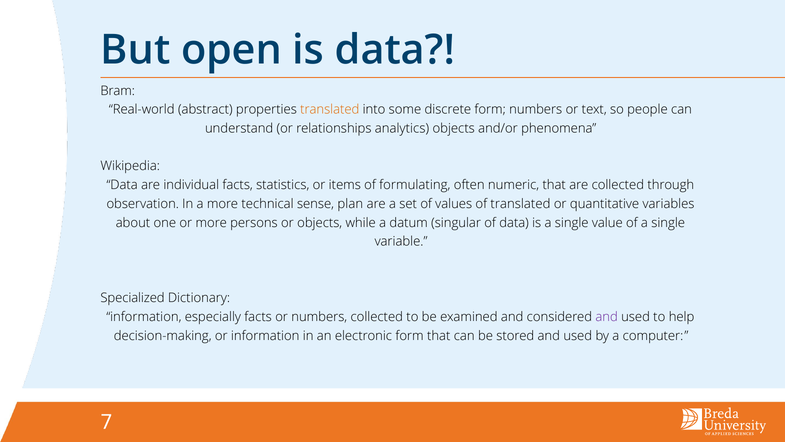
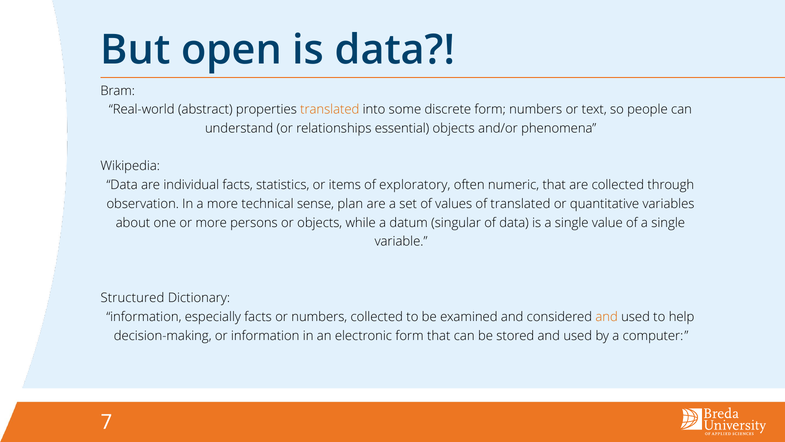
analytics: analytics -> essential (402, 128)
formulating: formulating -> exploratory (415, 185)
Specialized: Specialized -> Structured (132, 298)
and colour: purple -> orange (607, 317)
